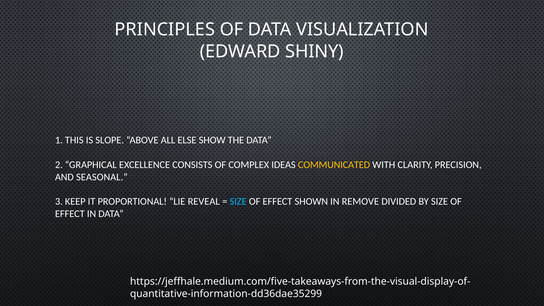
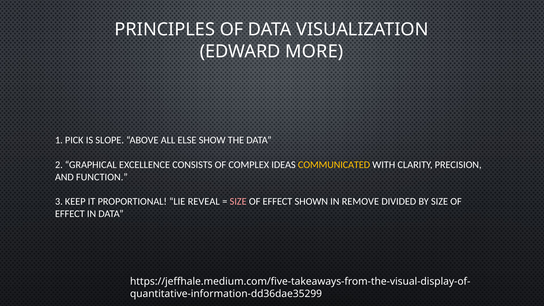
SHINY: SHINY -> MORE (314, 51)
THIS: THIS -> PICK (74, 140)
SEASONAL: SEASONAL -> FUNCTION (102, 177)
SIZE colour: light blue -> pink (238, 201)
